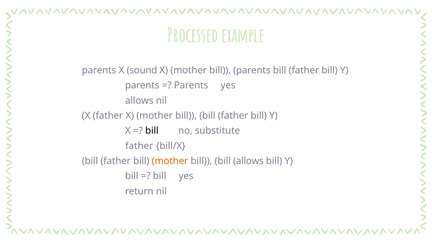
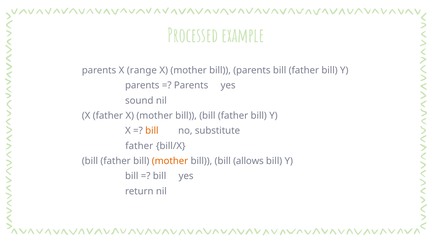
sound: sound -> range (142, 70)
allows: allows -> sound (139, 101)
bill colour: black -> orange (152, 131)
